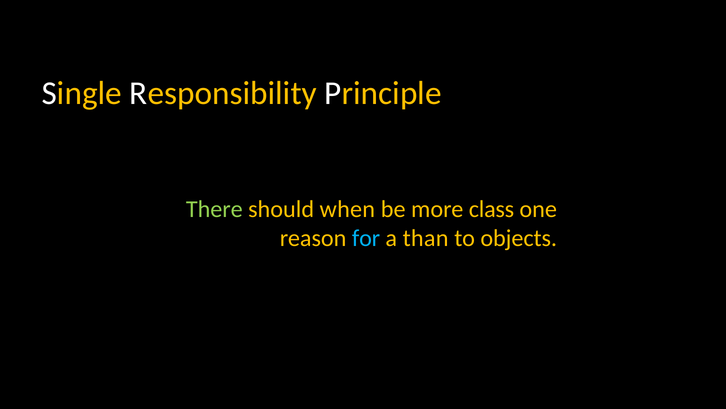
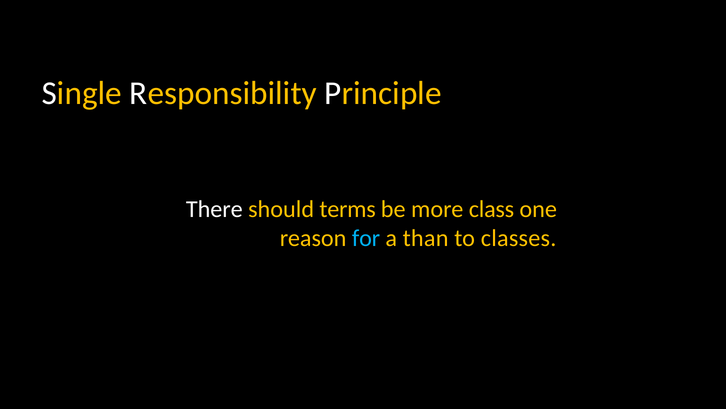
There colour: light green -> white (214, 209)
when: when -> terms (348, 209)
objects: objects -> classes (519, 238)
